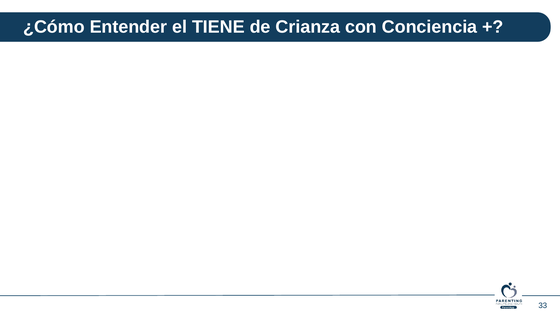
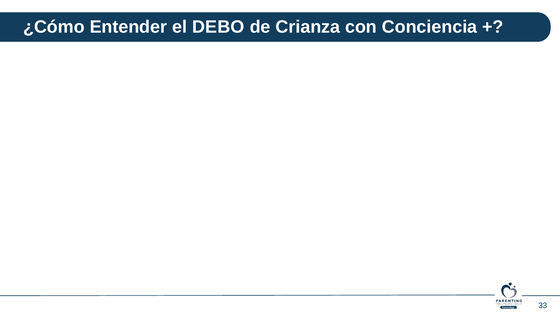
TIENE: TIENE -> DEBO (218, 27)
